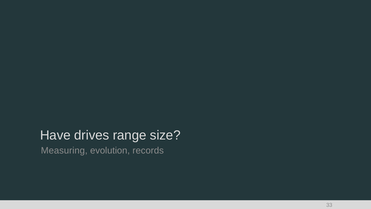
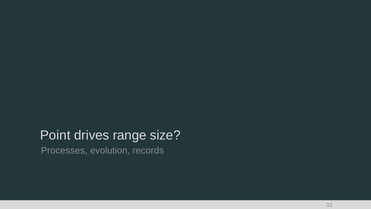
Have: Have -> Point (55, 135)
Measuring: Measuring -> Processes (64, 150)
